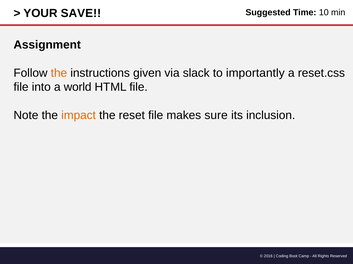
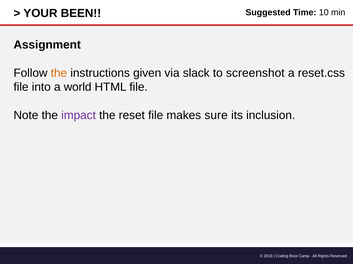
SAVE: SAVE -> BEEN (81, 13)
importantly: importantly -> screenshot (255, 73)
impact colour: orange -> purple (79, 116)
